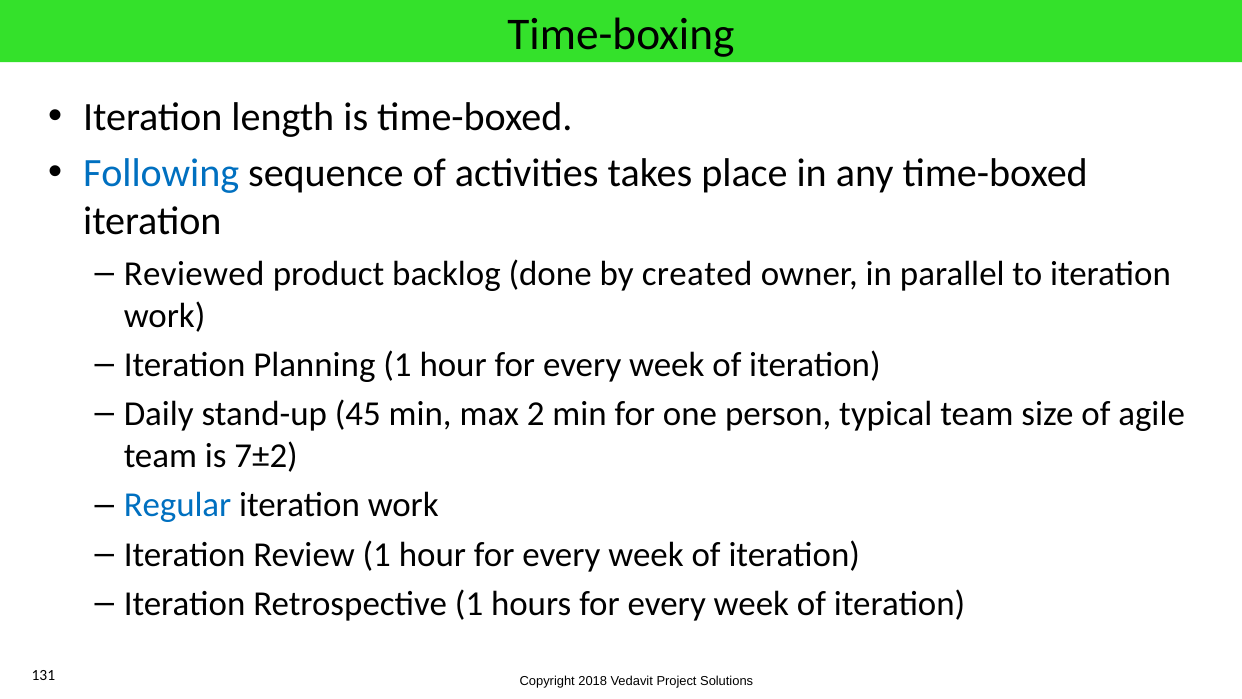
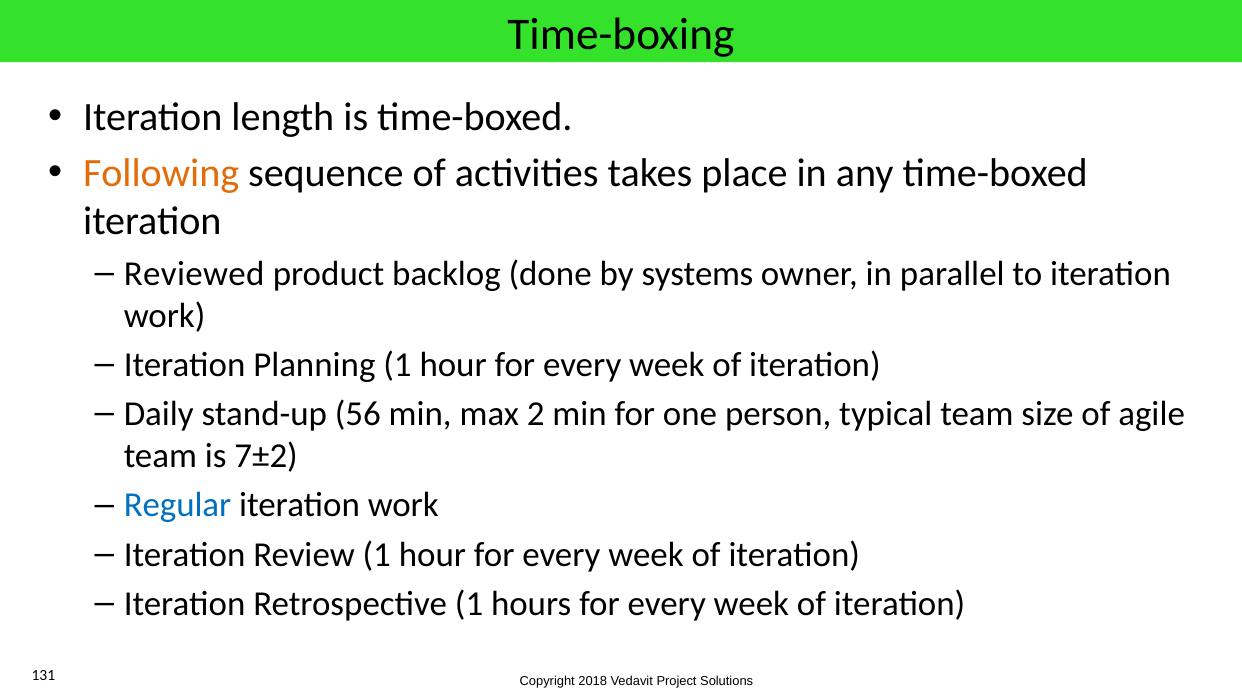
Following colour: blue -> orange (161, 173)
created: created -> systems (697, 273)
45: 45 -> 56 (358, 414)
